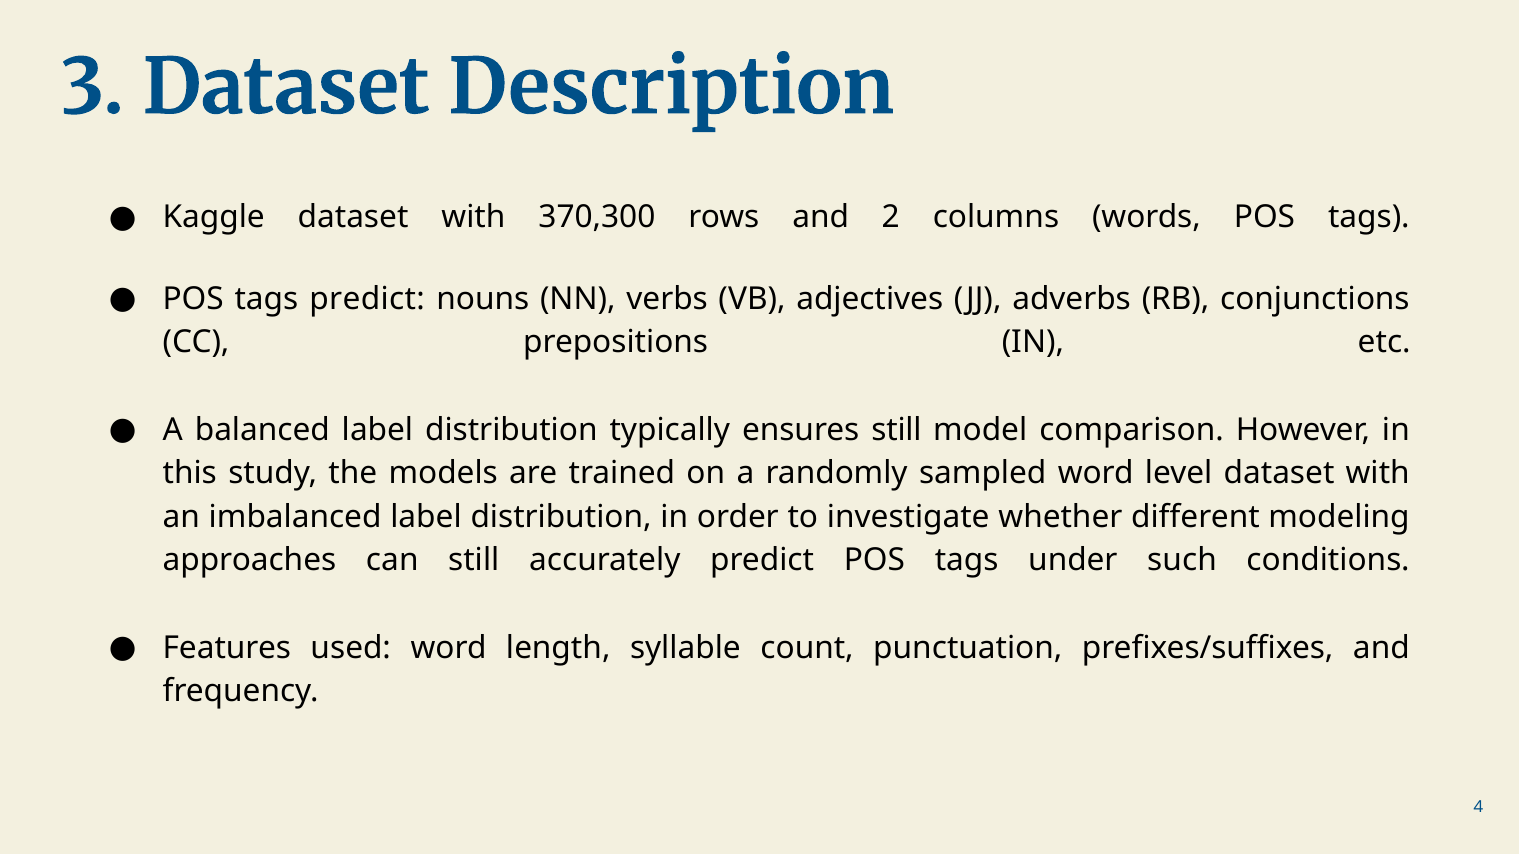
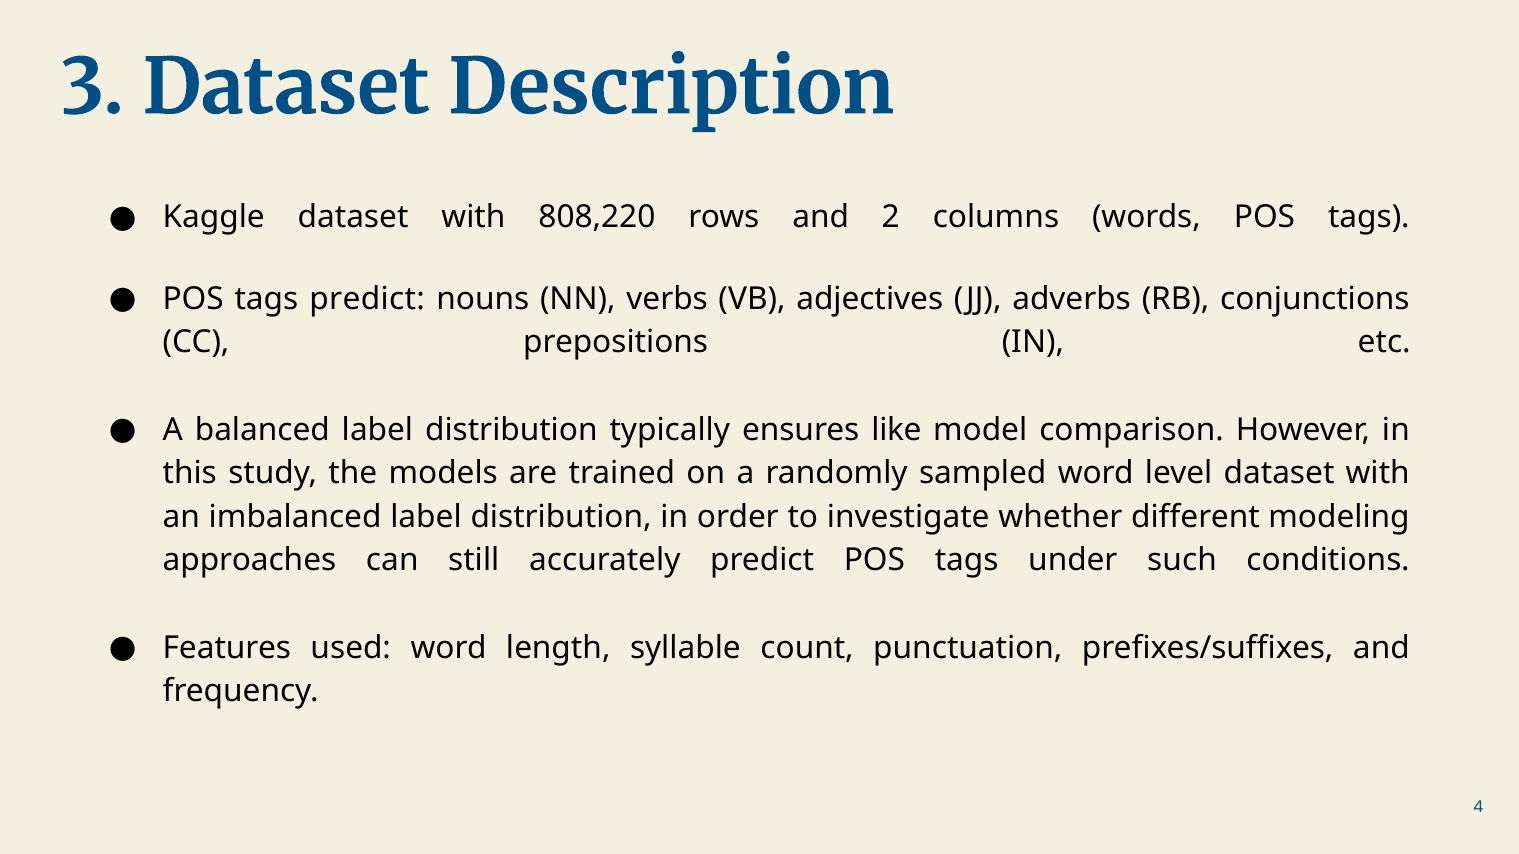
370,300: 370,300 -> 808,220 (597, 217)
ensures still: still -> like (896, 430)
